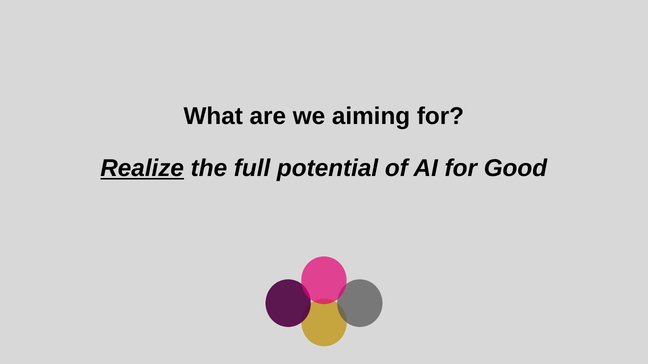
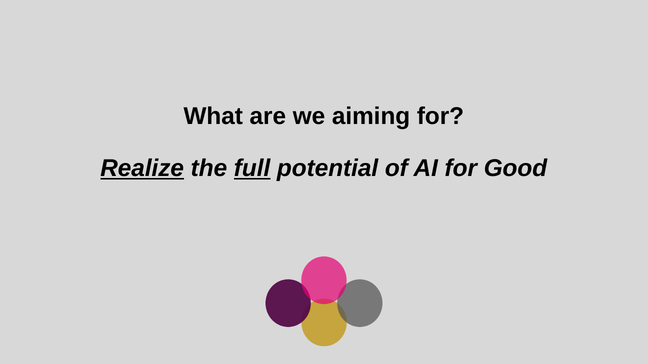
full underline: none -> present (252, 169)
